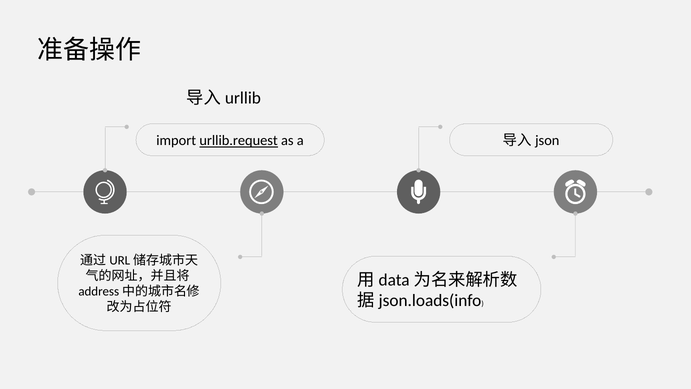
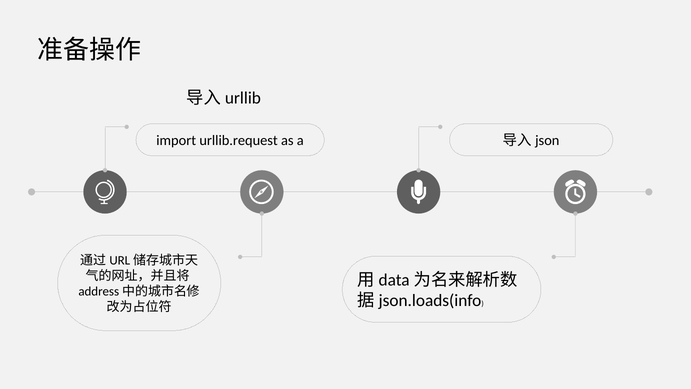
urllib.request underline: present -> none (239, 141)
